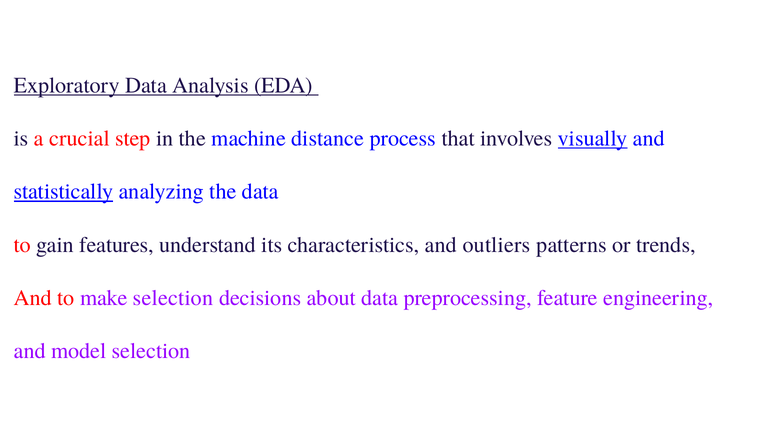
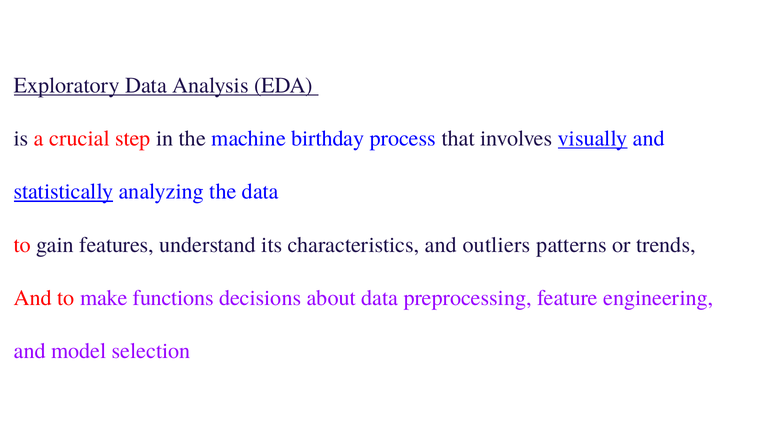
distance: distance -> birthday (328, 138)
make selection: selection -> functions (173, 298)
